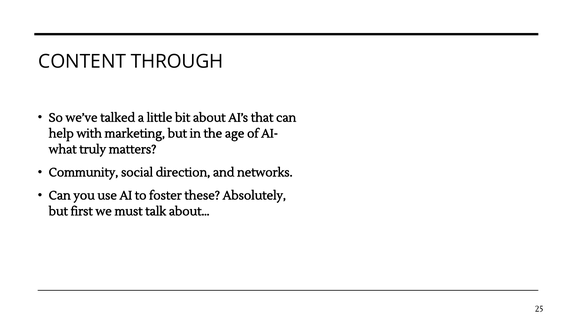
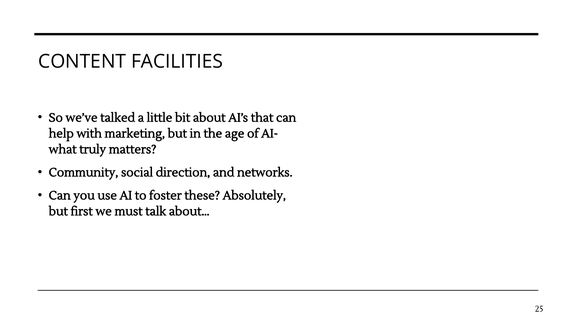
THROUGH: THROUGH -> FACILITIES (177, 62)
